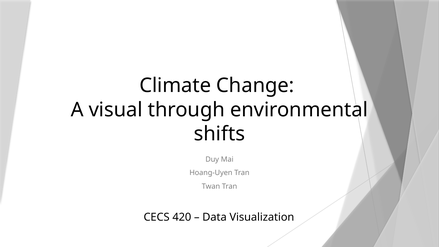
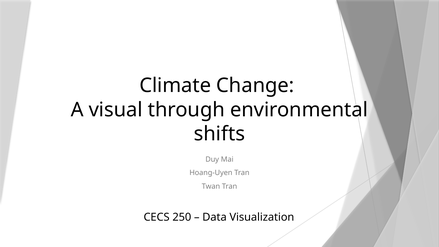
420: 420 -> 250 (182, 217)
